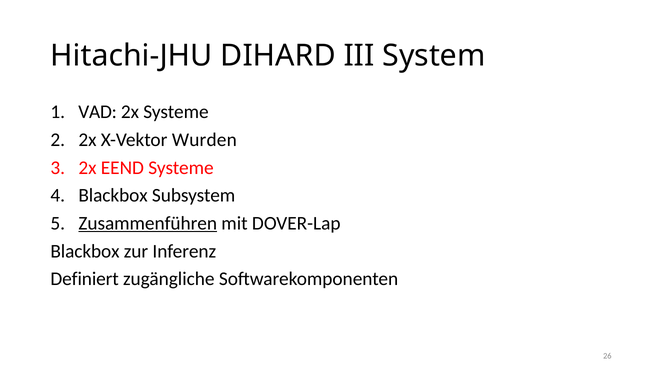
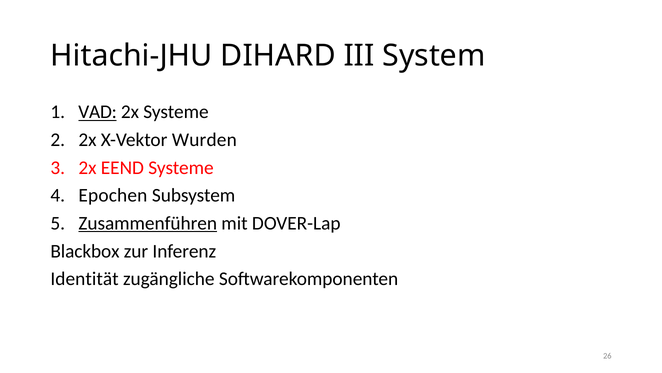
VAD underline: none -> present (98, 112)
Blackbox: Blackbox -> Epochen (113, 195)
Definiert: Definiert -> Identität (85, 278)
